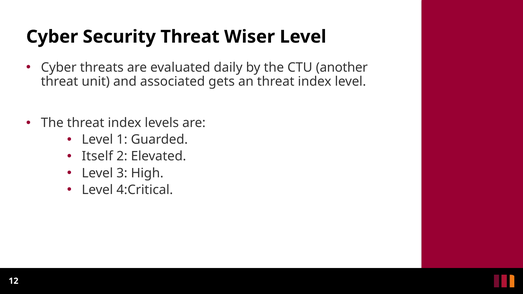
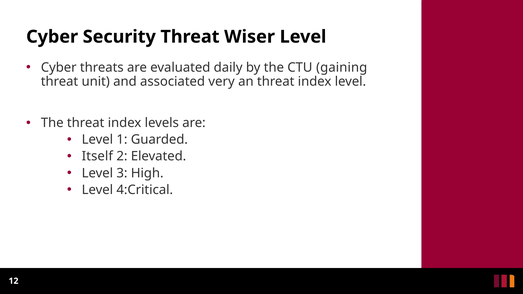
another: another -> gaining (342, 67)
gets: gets -> very (222, 82)
